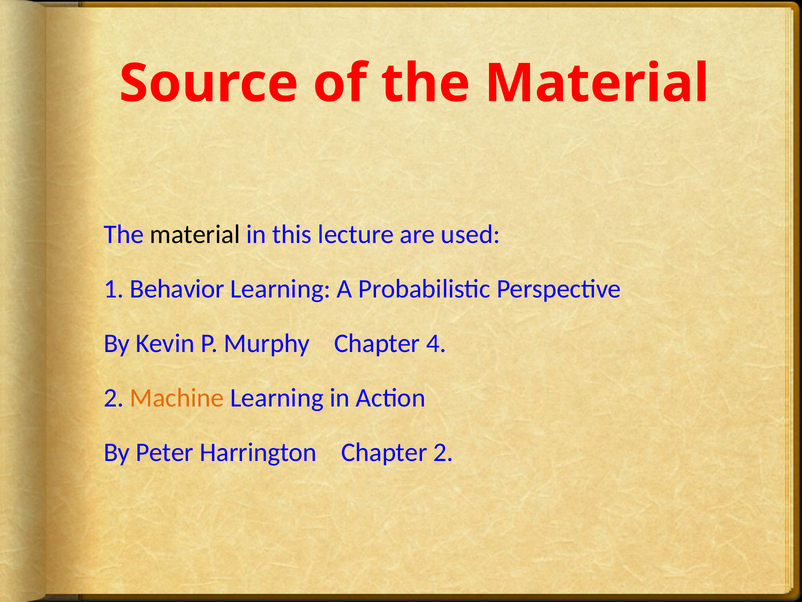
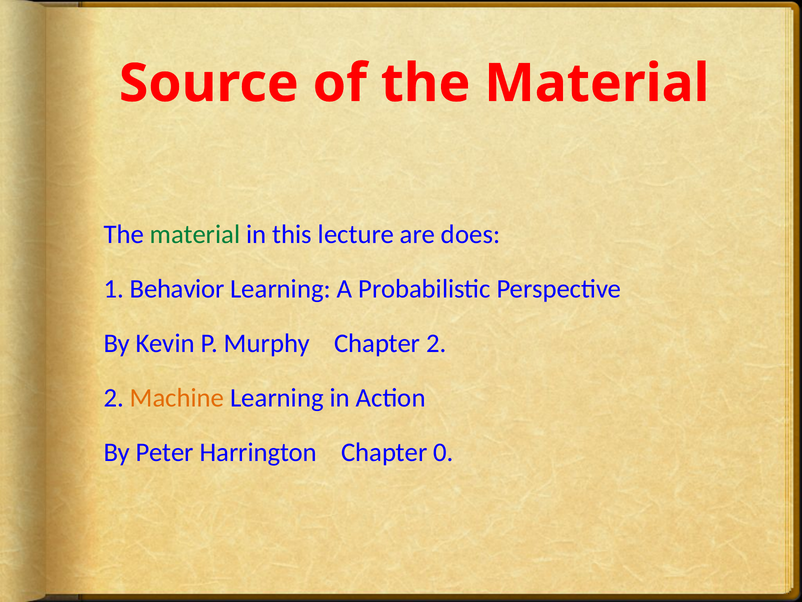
material colour: black -> green (195, 234)
used: used -> does (471, 234)
Chapter 4: 4 -> 2 (436, 343)
Chapter 2: 2 -> 0 (444, 452)
